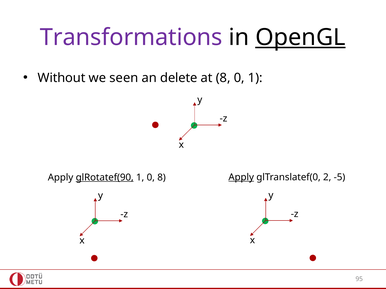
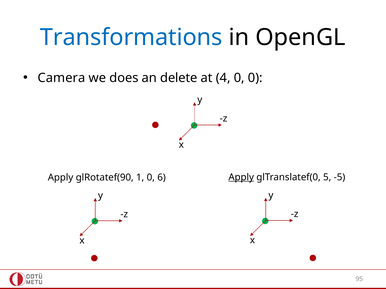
Transformations colour: purple -> blue (131, 37)
OpenGL underline: present -> none (300, 37)
Without: Without -> Camera (61, 78)
seen: seen -> does (124, 78)
at 8: 8 -> 4 (223, 78)
0 1: 1 -> 0 (255, 78)
2: 2 -> 5 (327, 177)
glRotatef(90 underline: present -> none (105, 178)
0 8: 8 -> 6 (162, 178)
